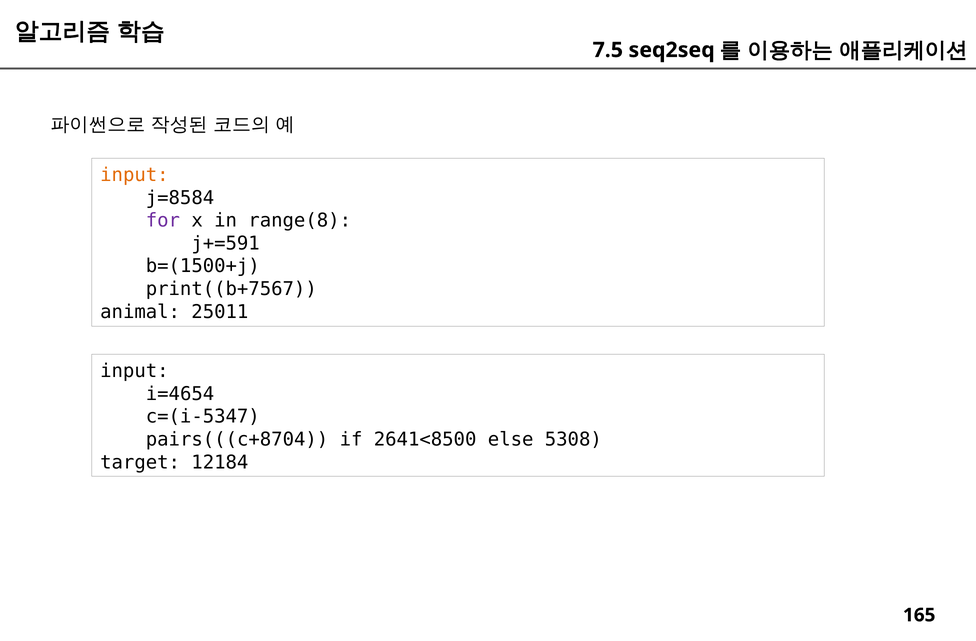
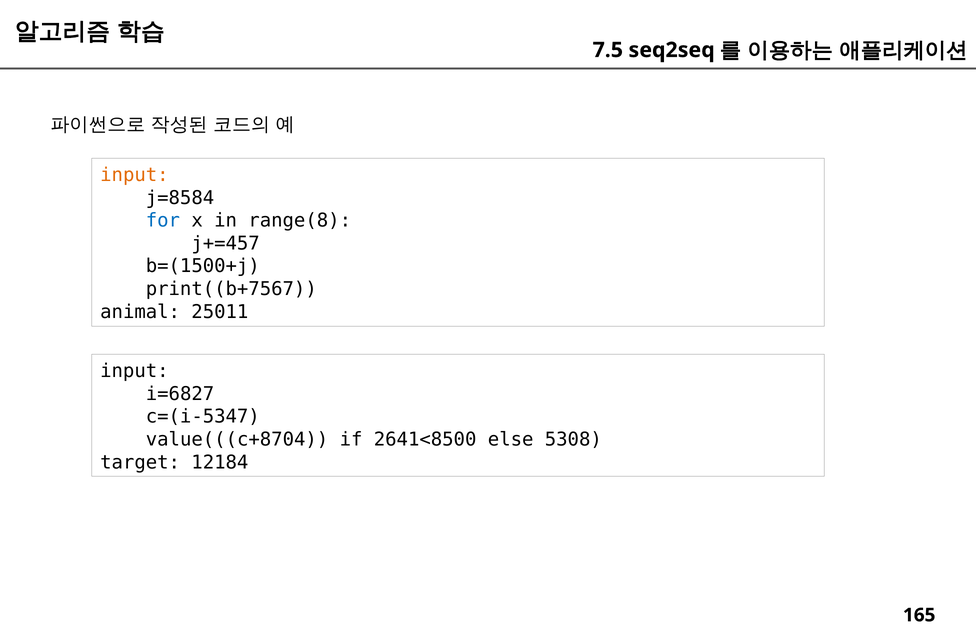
for colour: purple -> blue (163, 221)
j+=591: j+=591 -> j+=457 (226, 243)
i=4654: i=4654 -> i=6827 (180, 394)
pairs(((c+8704: pairs(((c+8704 -> value(((c+8704 (237, 440)
